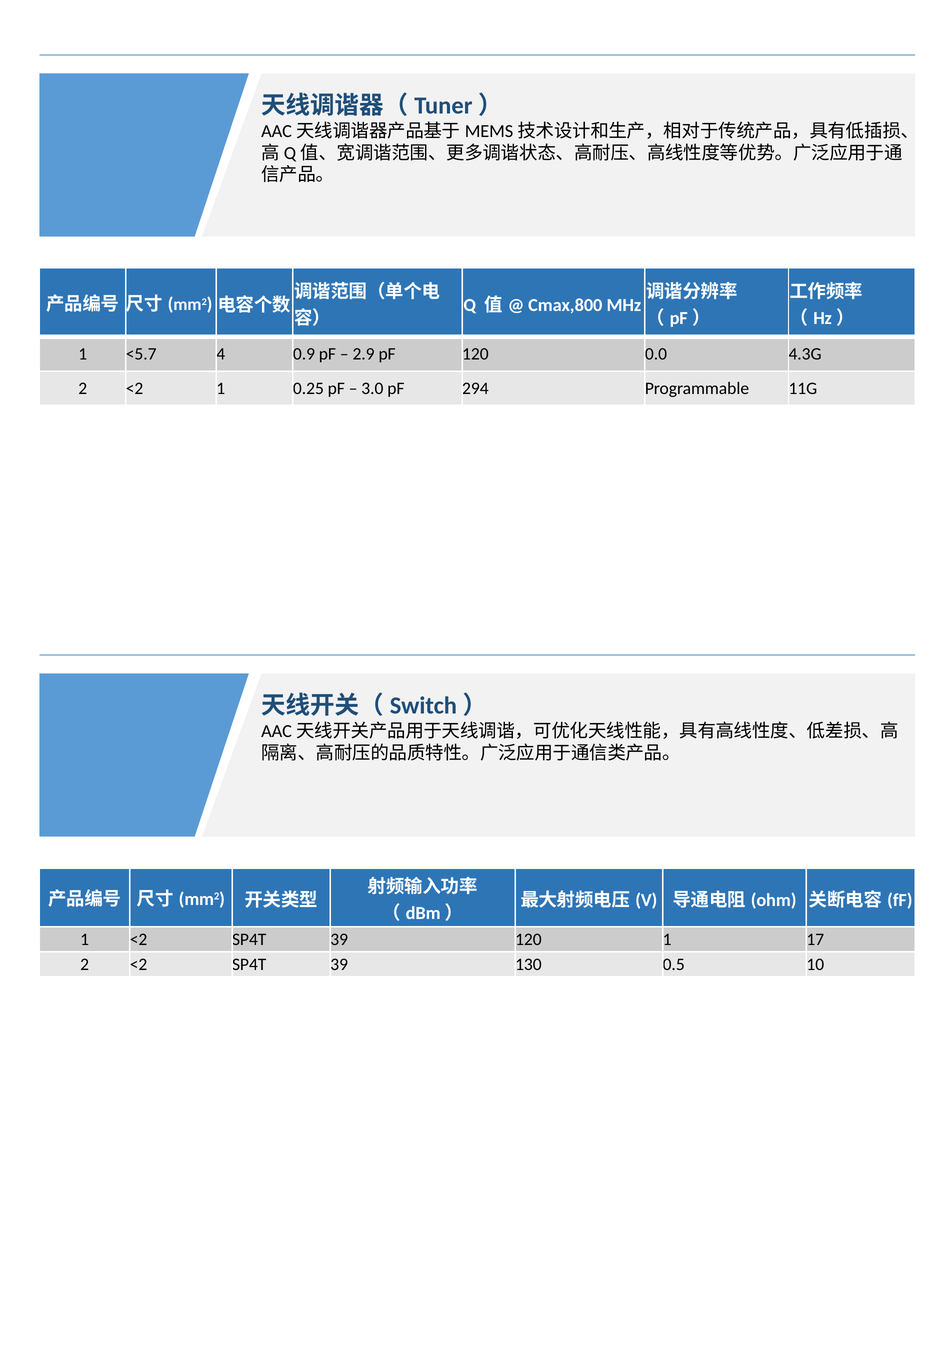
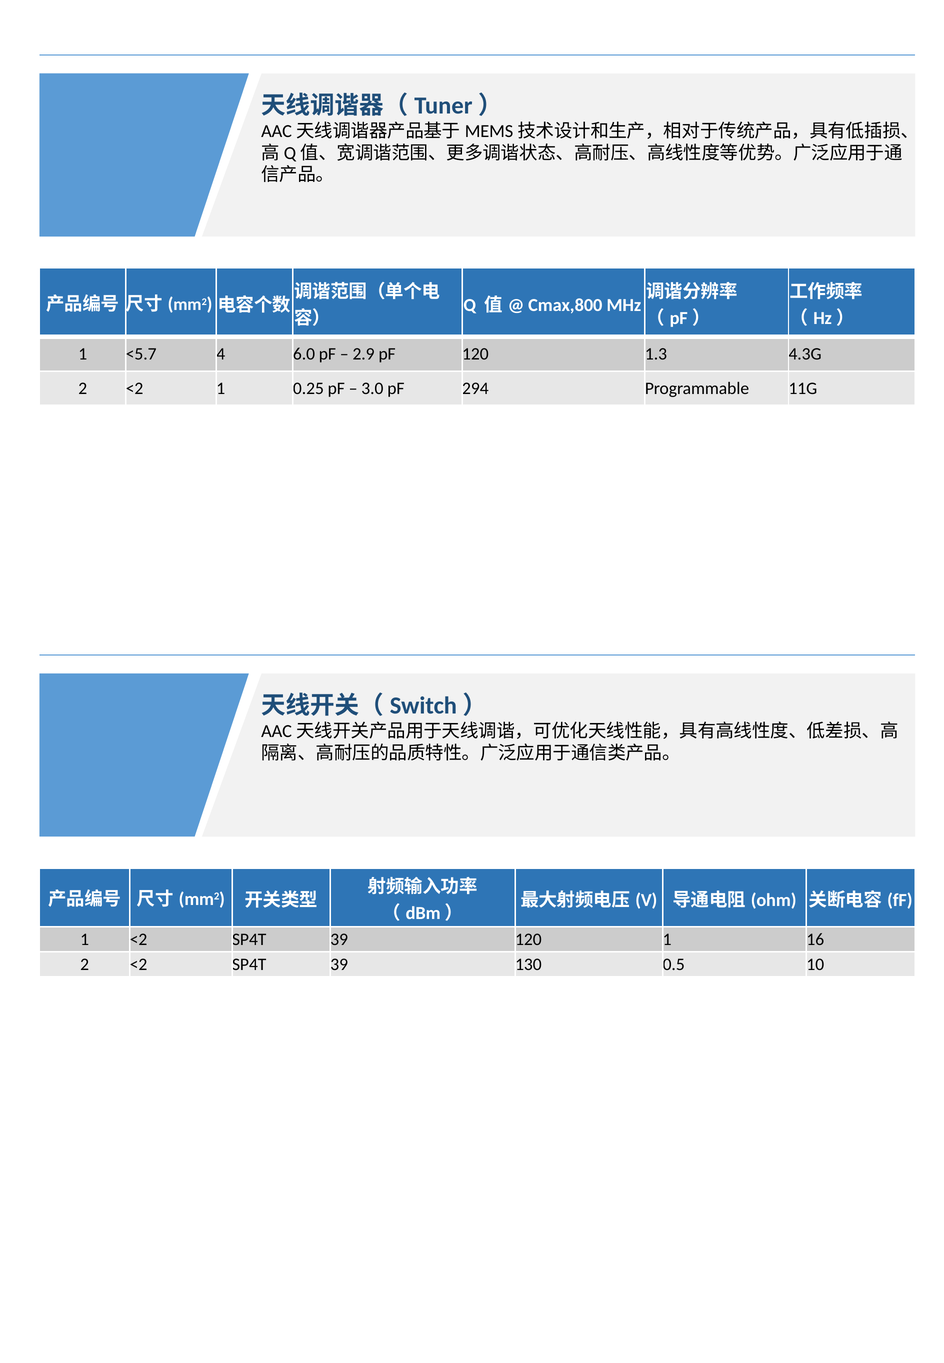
0.9: 0.9 -> 6.0 (304, 354)
0.0: 0.0 -> 1.3 (656, 354)
17: 17 -> 16 (815, 940)
